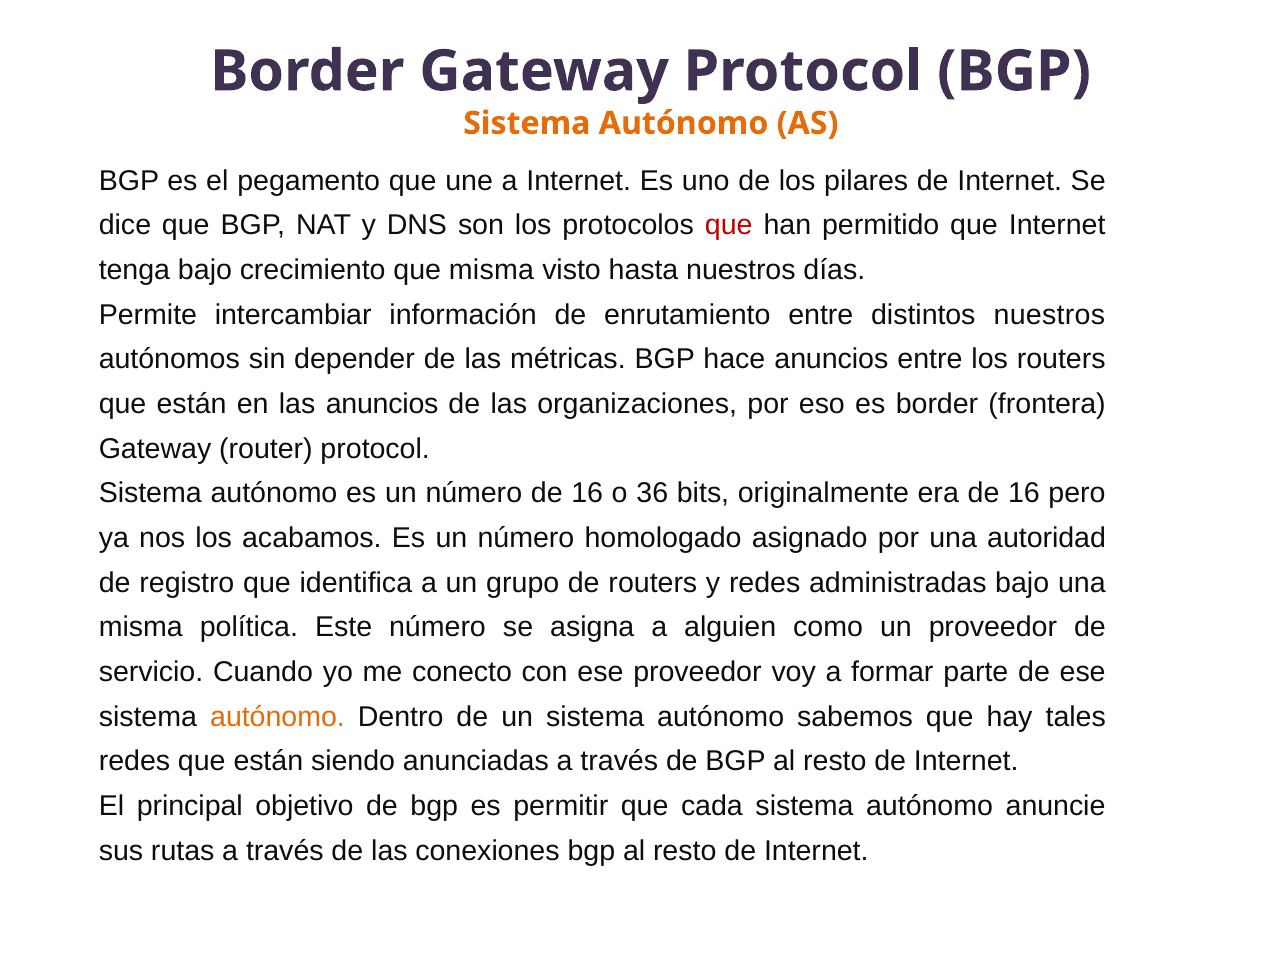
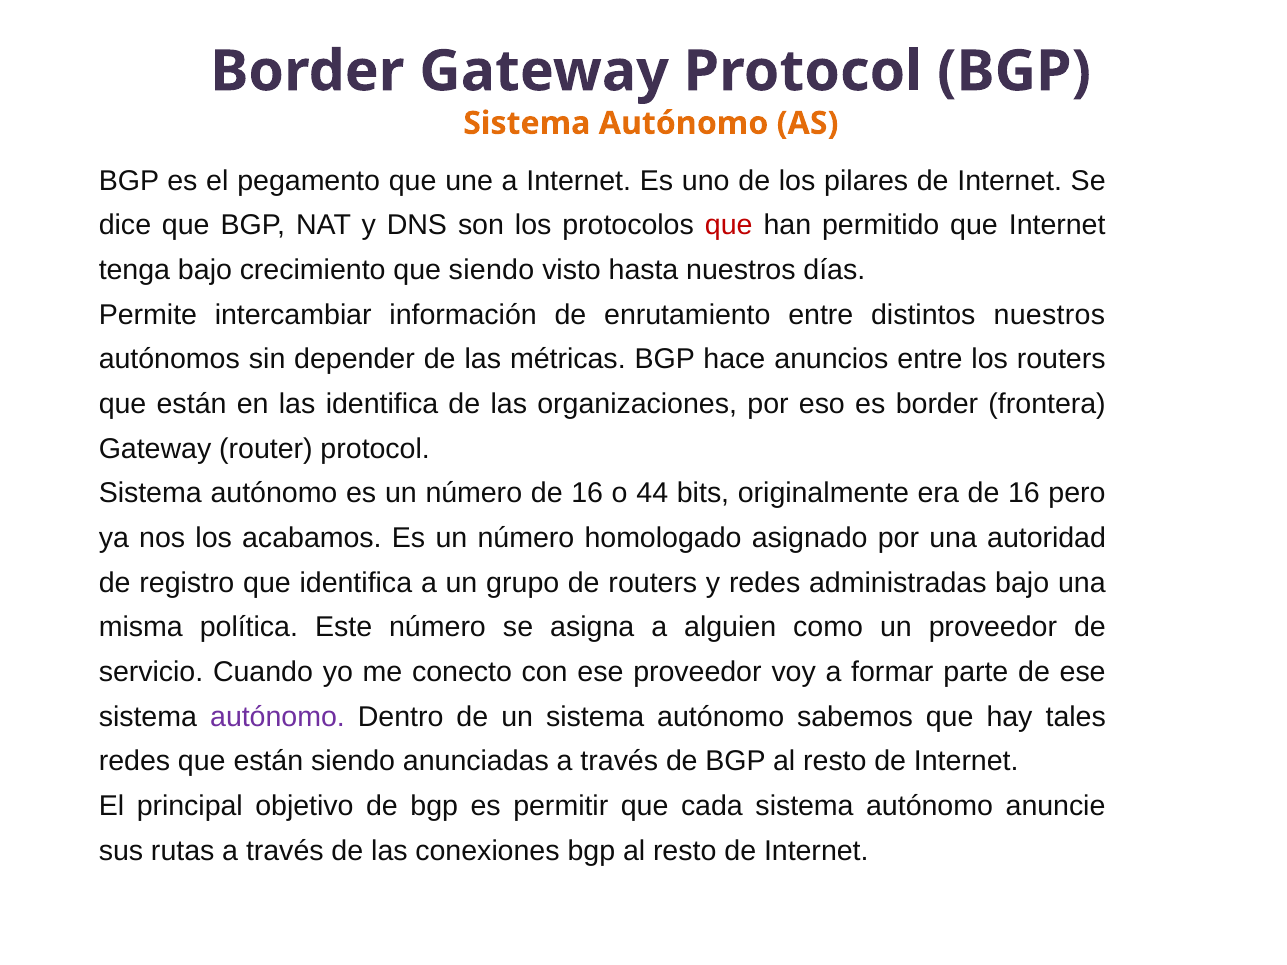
que misma: misma -> siendo (491, 270)
las anuncios: anuncios -> identifica (382, 404)
36: 36 -> 44 (652, 494)
autónomo colour: orange -> purple (277, 717)
